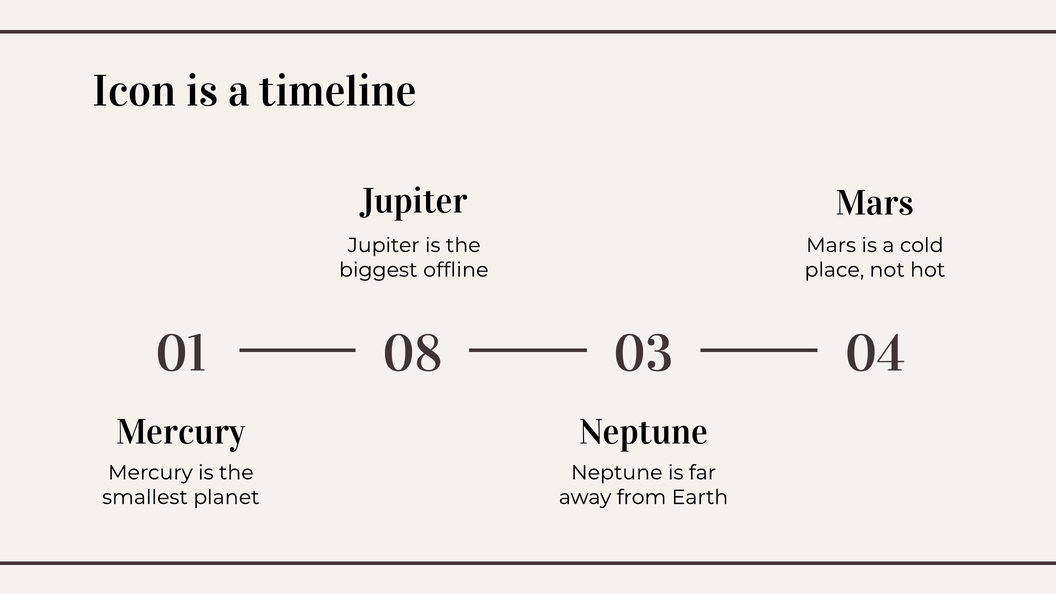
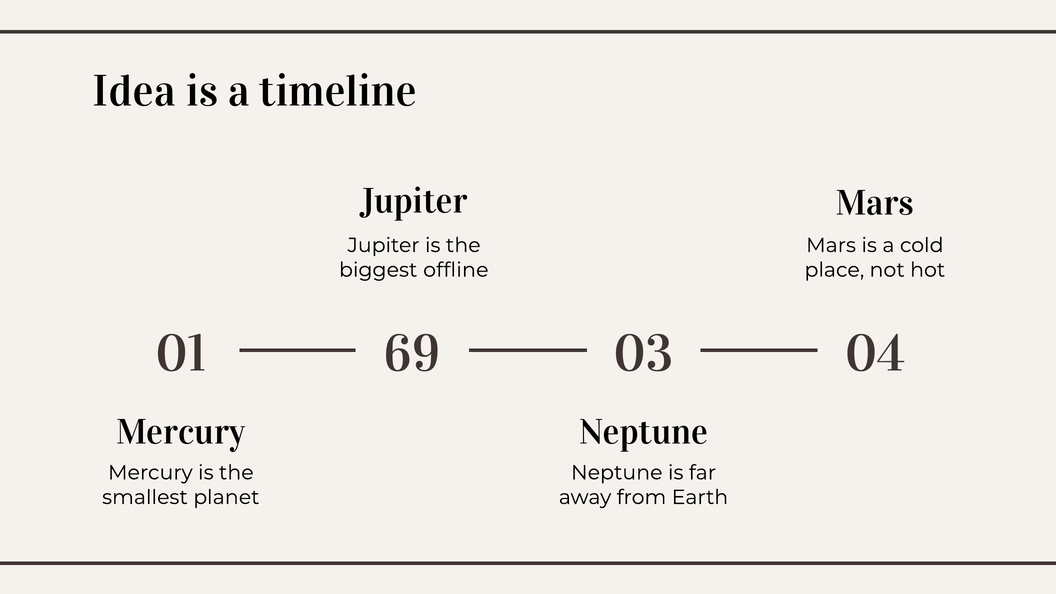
Icon: Icon -> Idea (134, 91)
08: 08 -> 69 (412, 354)
